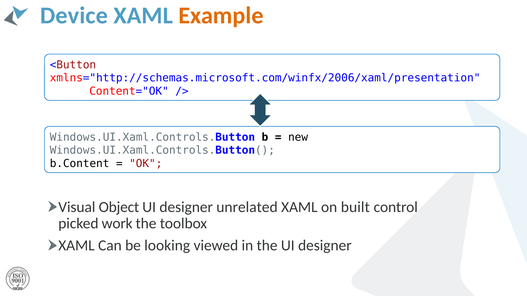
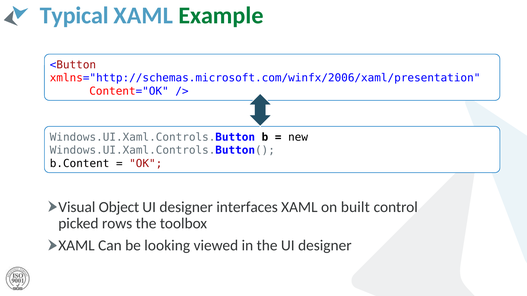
Device: Device -> Typical (74, 15)
Example colour: orange -> green (221, 15)
unrelated: unrelated -> interfaces (247, 207)
work: work -> rows (117, 224)
